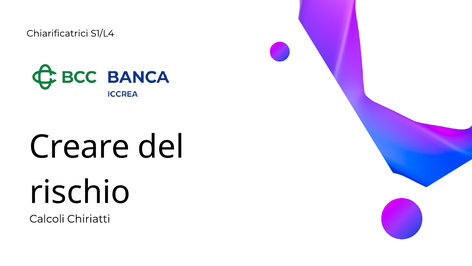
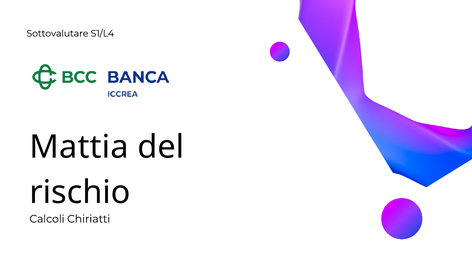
Chiarificatrici: Chiarificatrici -> Sottovalutare (57, 33)
Creare: Creare -> Mattia (79, 147)
